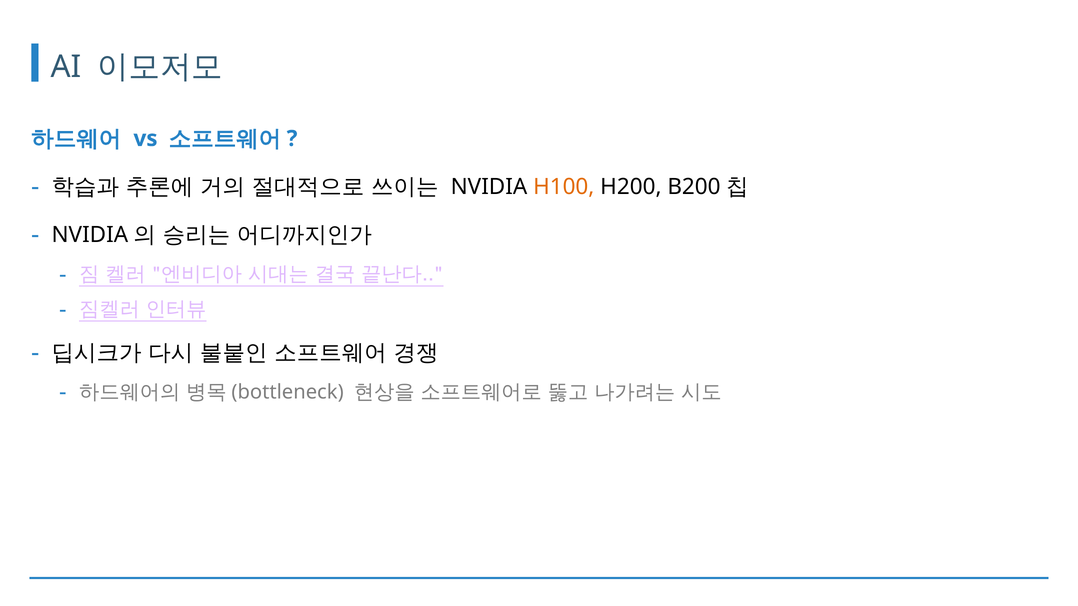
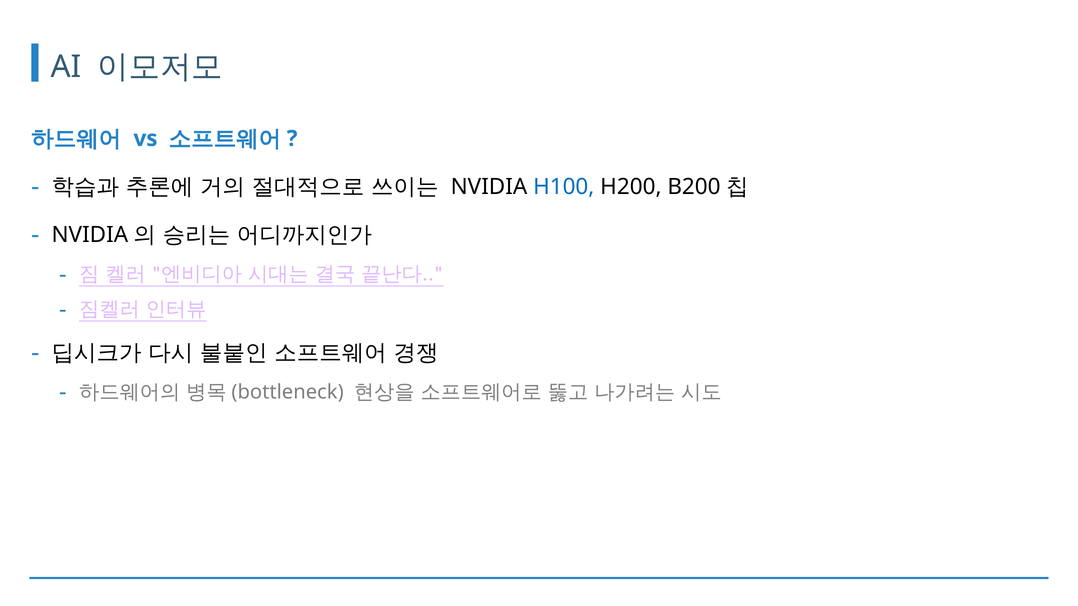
H100 colour: orange -> blue (564, 187)
